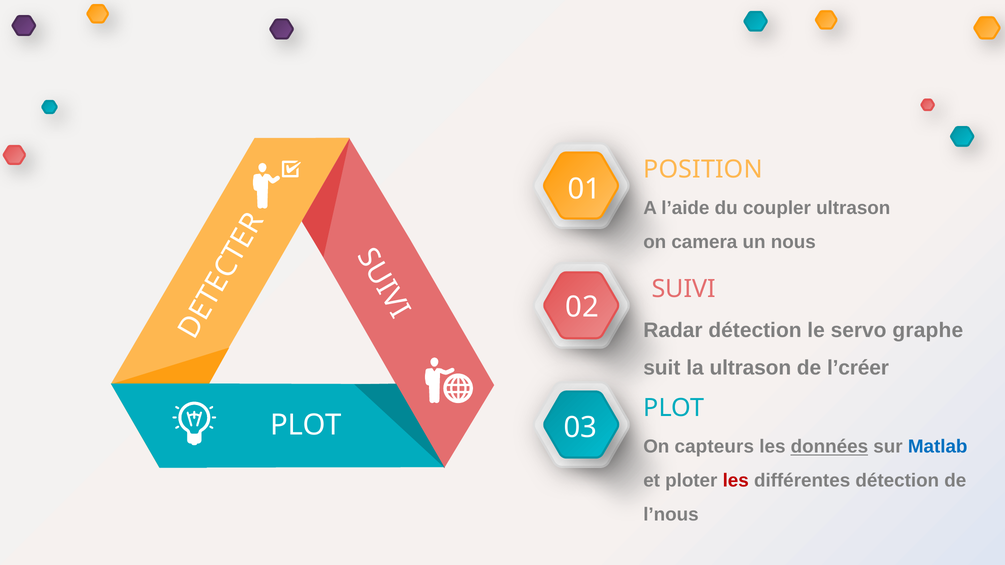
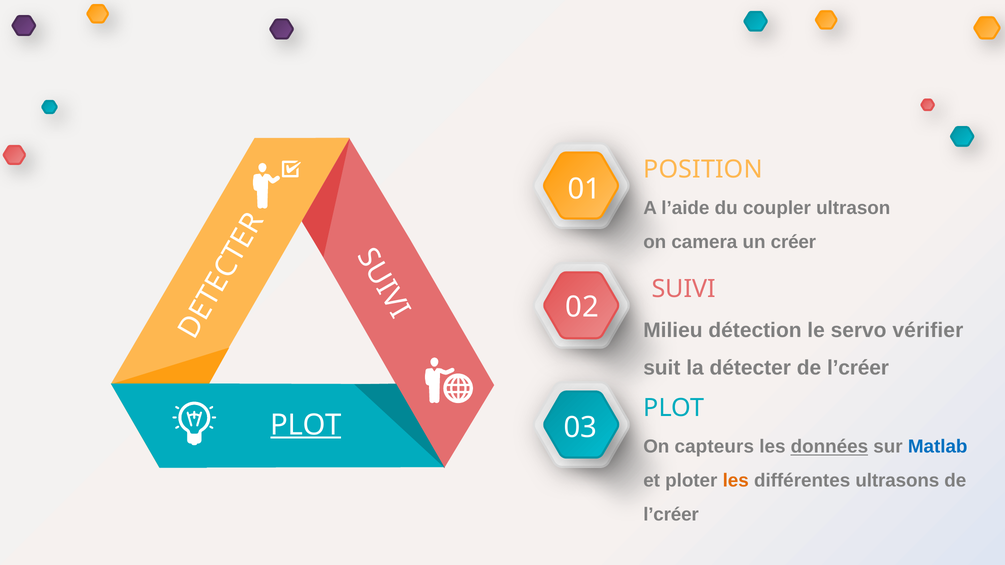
nous: nous -> créer (793, 242)
Radar: Radar -> Milieu (673, 330)
graphe: graphe -> vérifier (928, 330)
la ultrason: ultrason -> détecter (750, 368)
PLOT underline: none -> present (306, 425)
les colour: red -> orange (736, 481)
différentes détection: détection -> ultrasons (897, 481)
l’nous: l’nous -> l’créer (671, 515)
